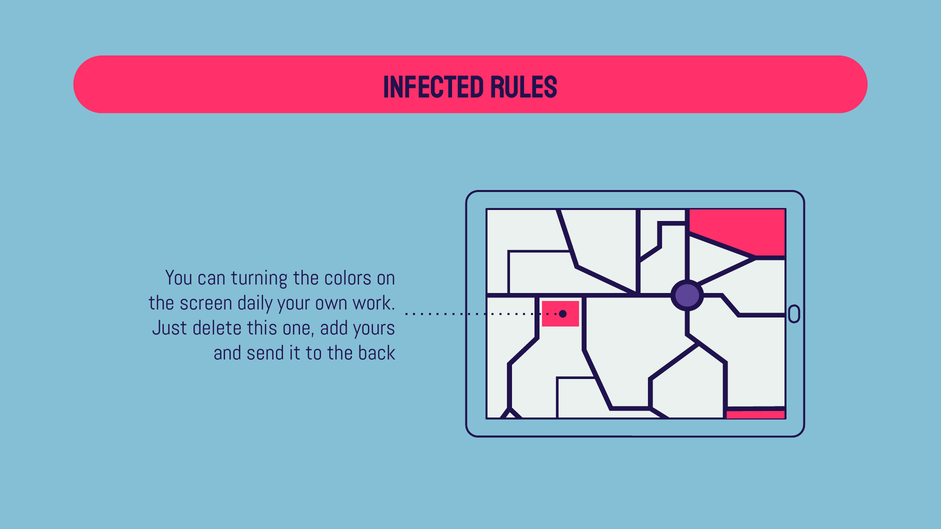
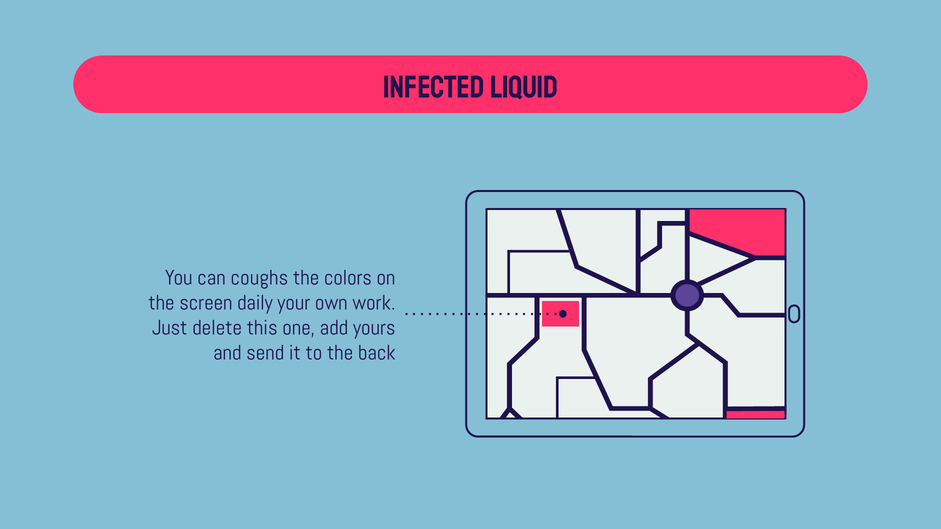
RULES: RULES -> LIQUID (524, 87)
turning: turning -> coughs (259, 278)
